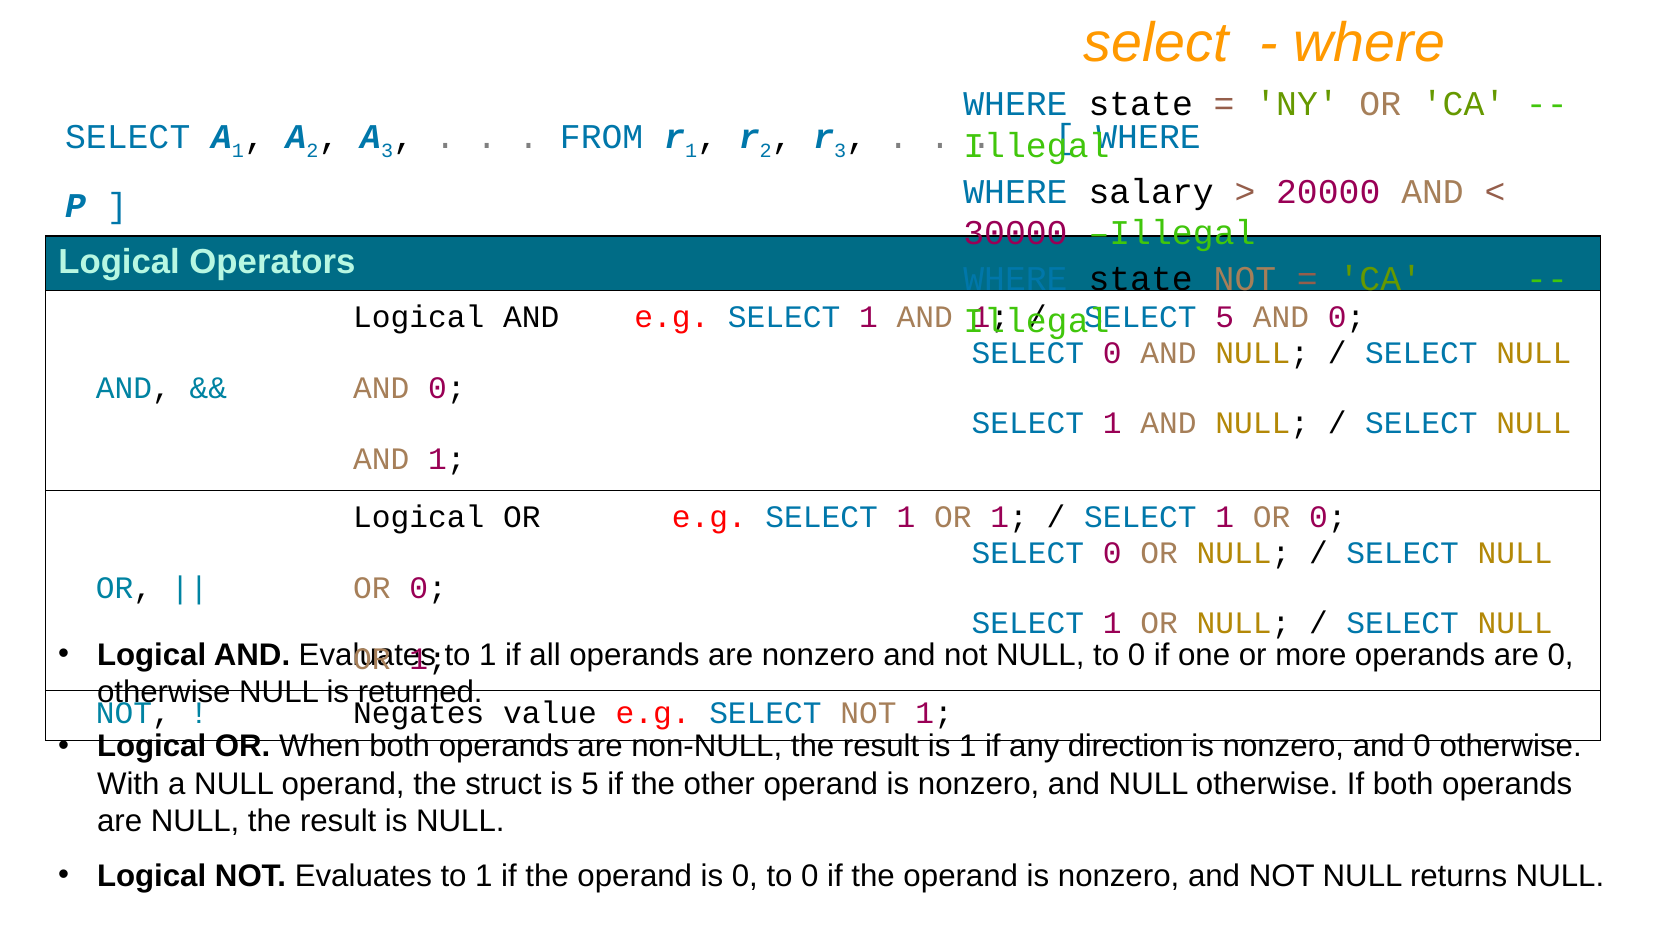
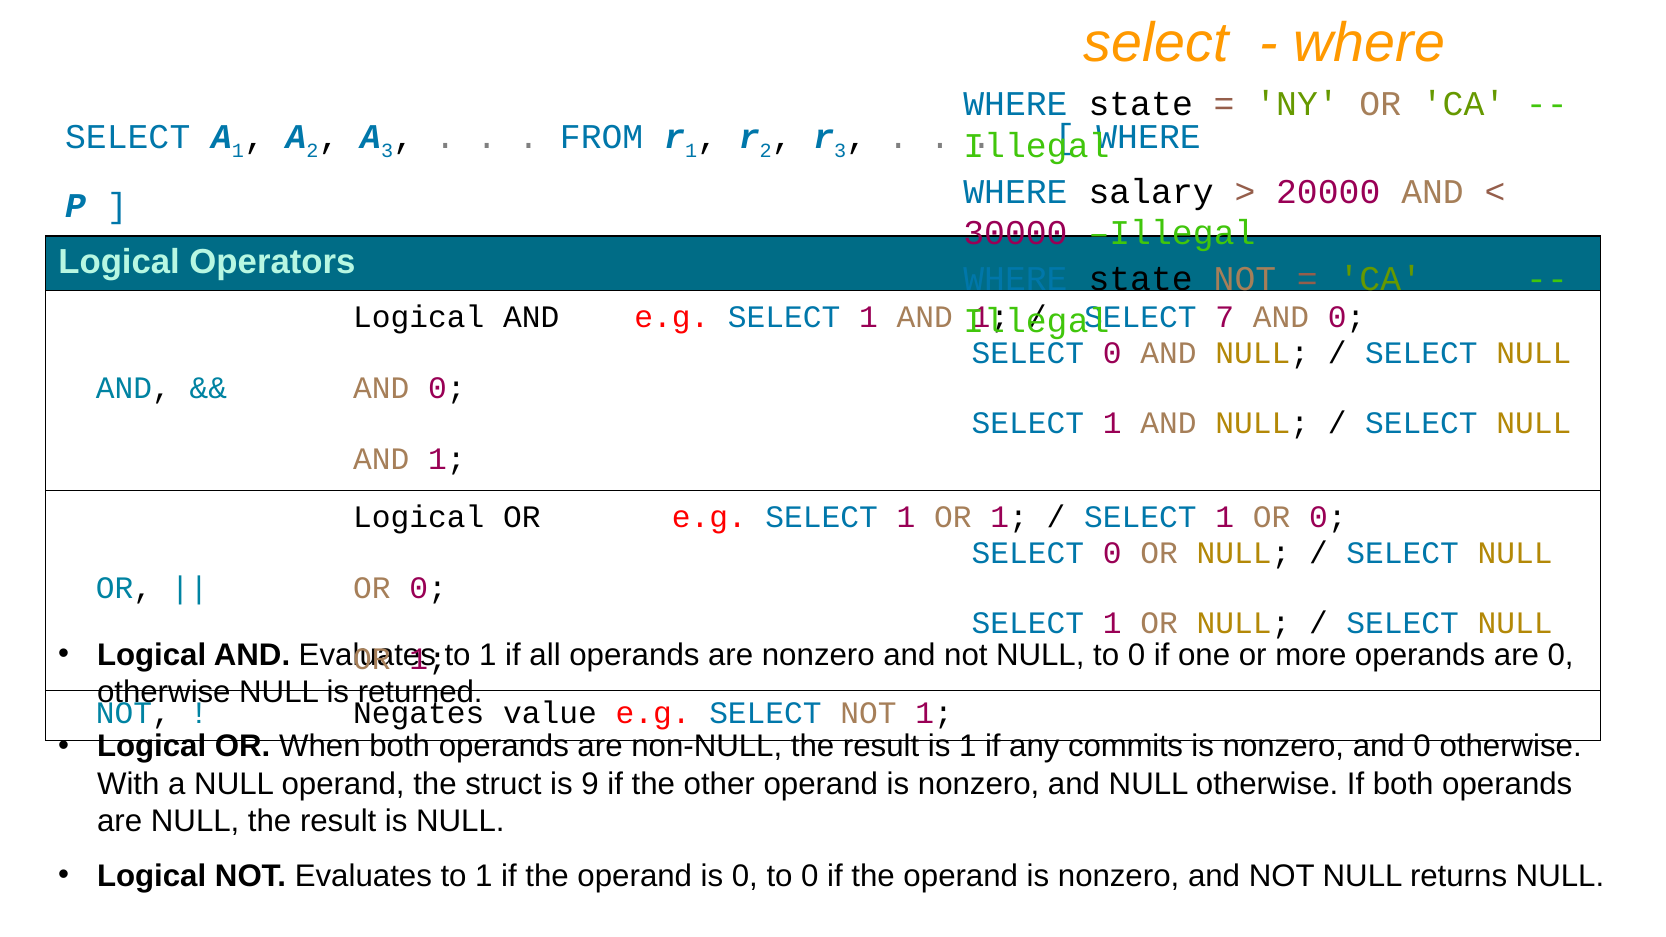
SELECT 5: 5 -> 7 (1225, 317)
direction: direction -> commits (1126, 747)
is 5: 5 -> 9 (590, 784)
